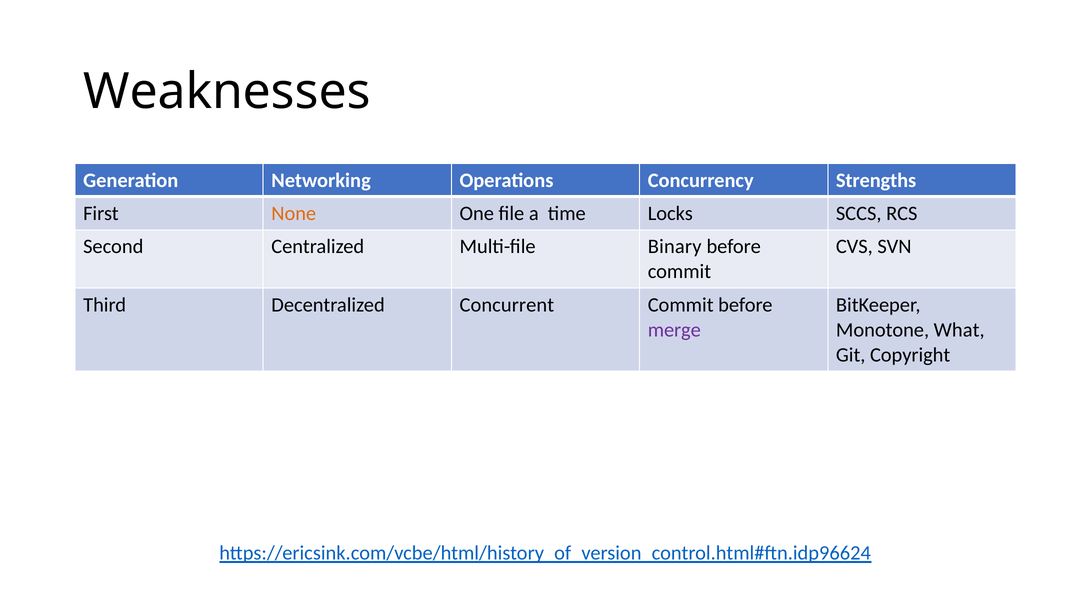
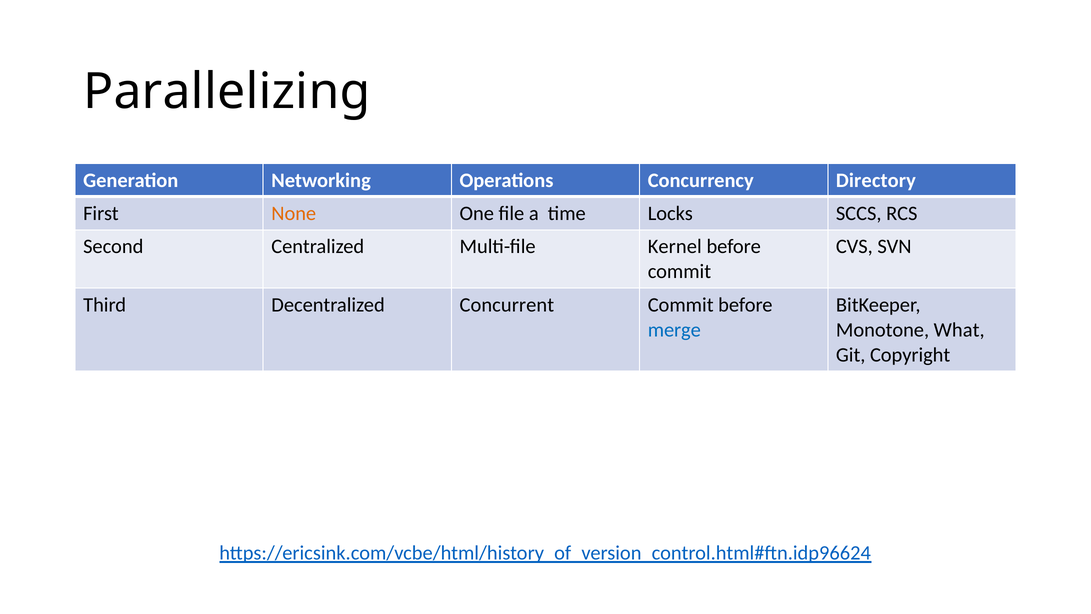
Weaknesses: Weaknesses -> Parallelizing (227, 92)
Strengths: Strengths -> Directory (876, 180)
Binary: Binary -> Kernel (675, 247)
merge colour: purple -> blue (674, 330)
